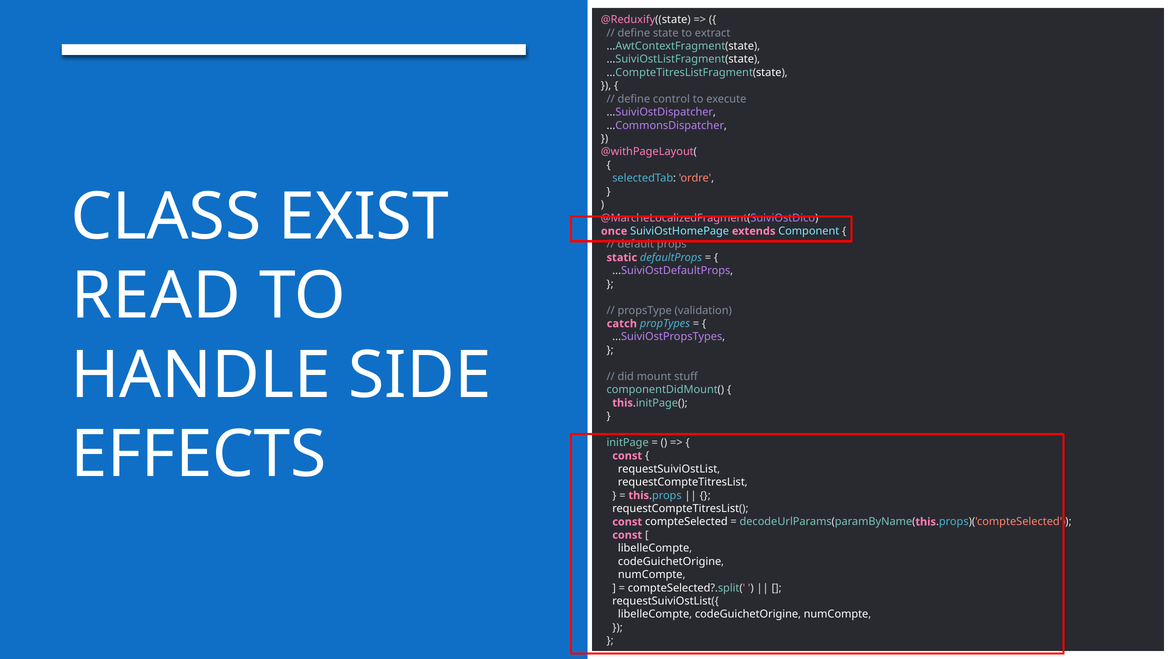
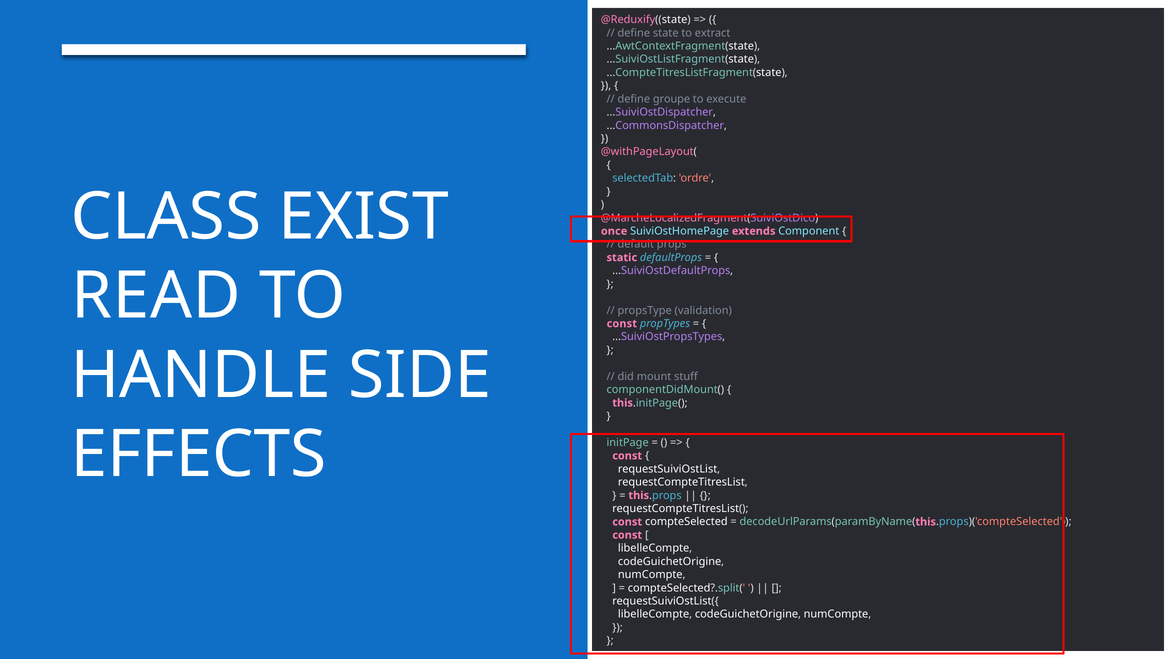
control: control -> groupe (672, 99)
catch: catch -> const (622, 324)
